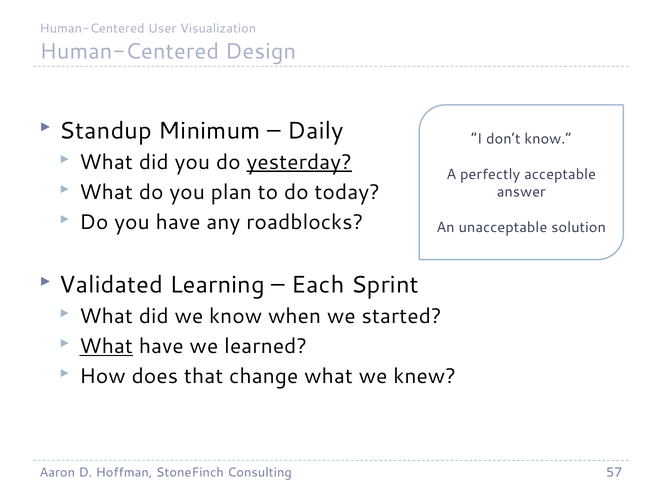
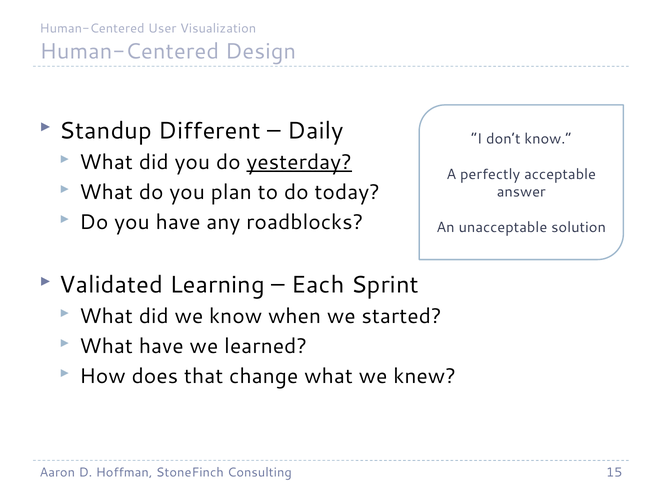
Minimum: Minimum -> Different (210, 131)
What underline: present -> none (106, 346)
57: 57 -> 15 (614, 472)
